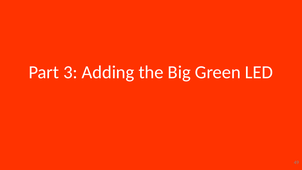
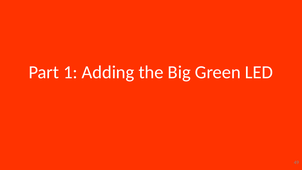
3: 3 -> 1 (70, 72)
